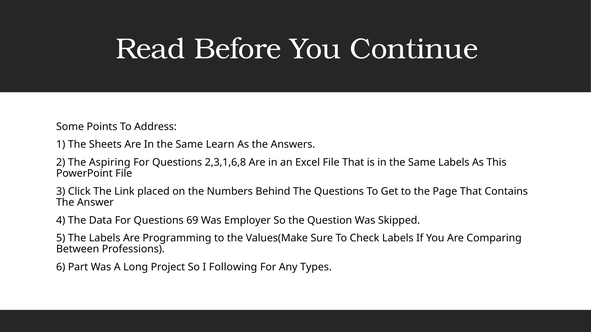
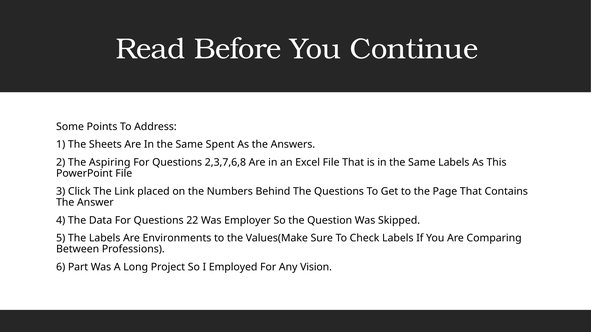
Learn: Learn -> Spent (220, 145)
2,3,1,6,8: 2,3,1,6,8 -> 2,3,7,6,8 (225, 163)
69: 69 -> 22 (192, 221)
Programming: Programming -> Environments (177, 238)
Following: Following -> Employed (233, 267)
Types: Types -> Vision (316, 267)
